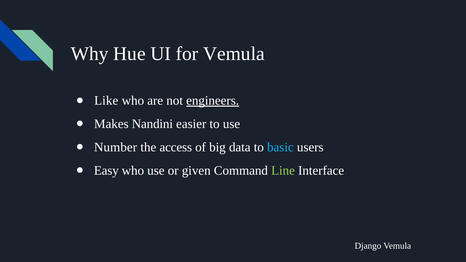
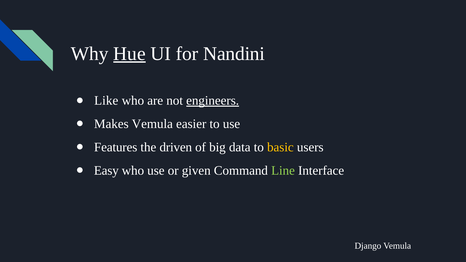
Hue underline: none -> present (129, 54)
for Vemula: Vemula -> Nandini (234, 54)
Makes Nandini: Nandini -> Vemula (152, 124)
Number: Number -> Features (116, 147)
access: access -> driven (176, 147)
basic colour: light blue -> yellow (280, 147)
